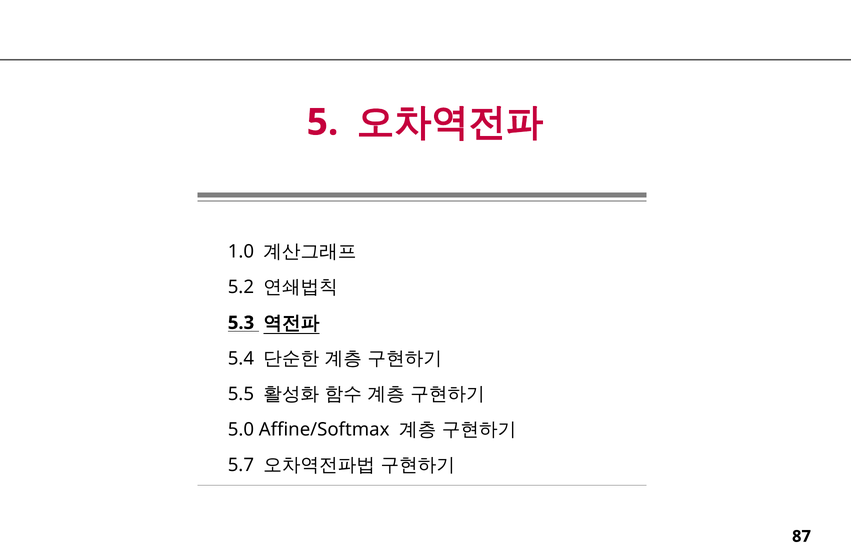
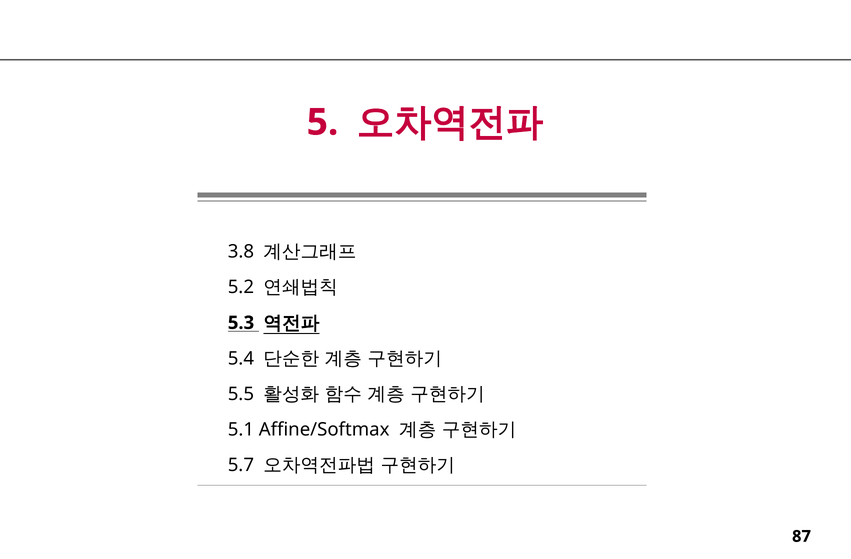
1.0: 1.0 -> 3.8 (241, 252)
5.0: 5.0 -> 5.1 (241, 430)
